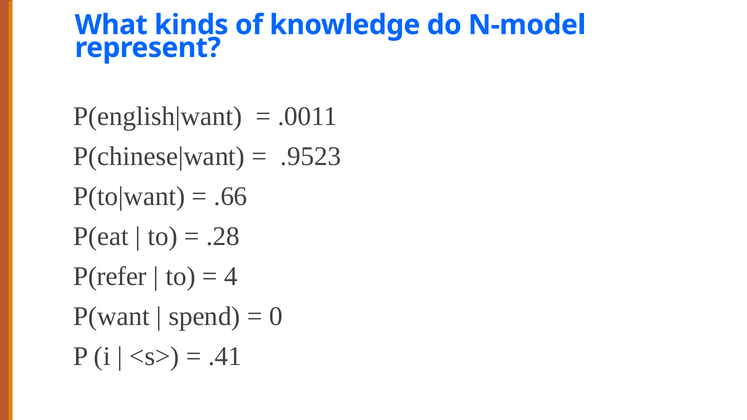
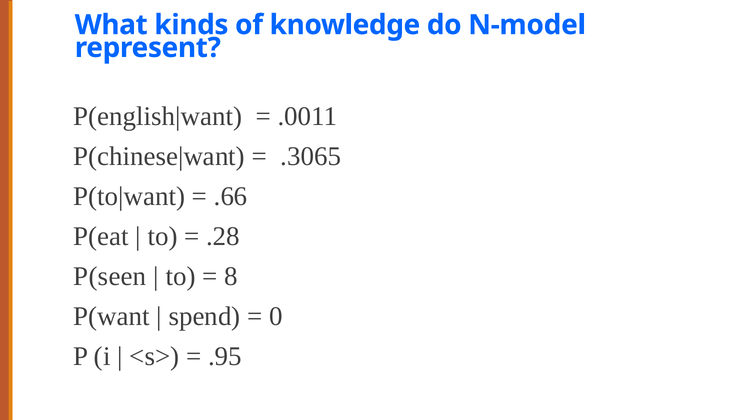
.9523: .9523 -> .3065 (311, 156)
P(refer: P(refer -> P(seen (110, 276)
4: 4 -> 8 (231, 276)
.41: .41 -> .95 (225, 356)
